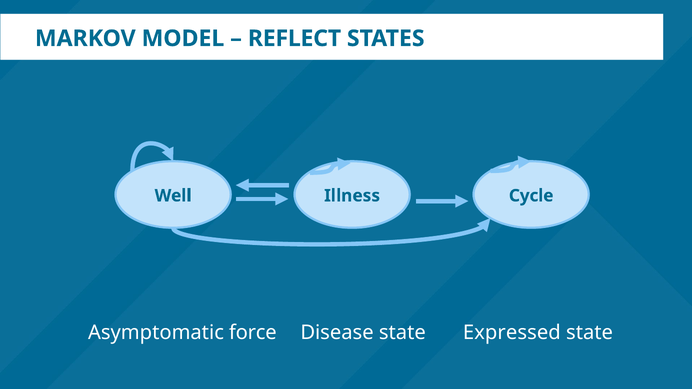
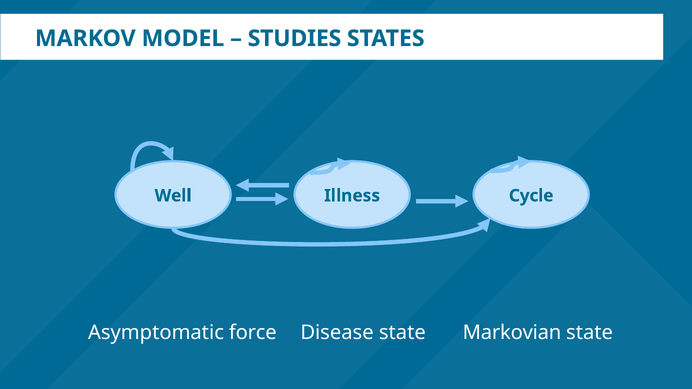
REFLECT: REFLECT -> STUDIES (294, 38)
Expressed: Expressed -> Markovian (512, 333)
